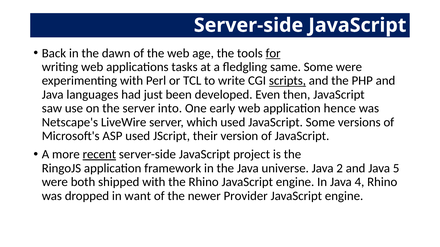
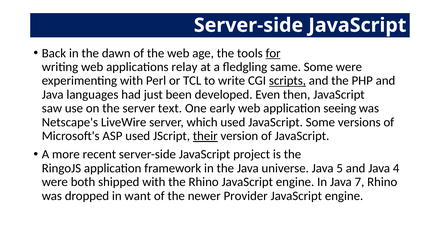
tasks: tasks -> relay (184, 67)
into: into -> text (170, 109)
hence: hence -> seeing (340, 109)
their underline: none -> present (205, 136)
recent underline: present -> none (99, 155)
2: 2 -> 5 (340, 169)
5: 5 -> 4 (396, 169)
4: 4 -> 7 (359, 182)
